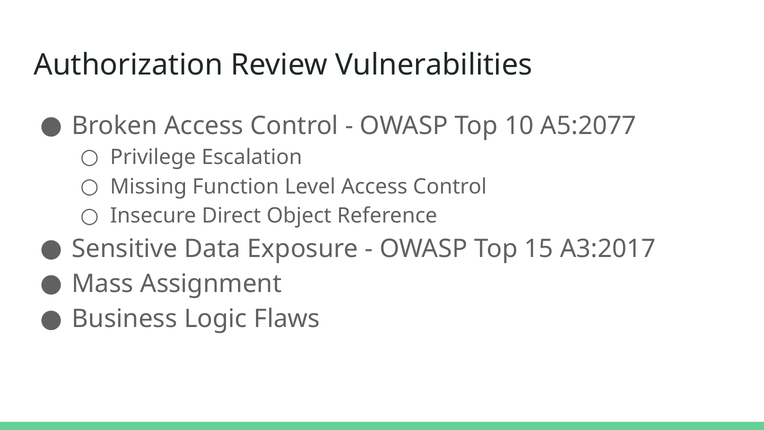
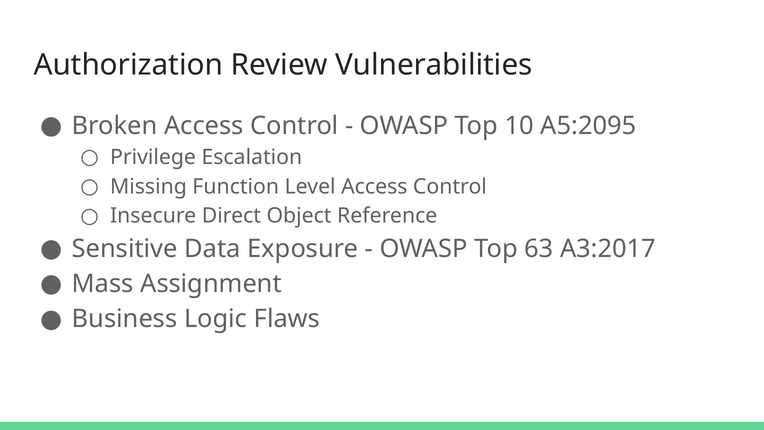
A5:2077: A5:2077 -> A5:2095 (588, 126)
15: 15 -> 63 (539, 249)
